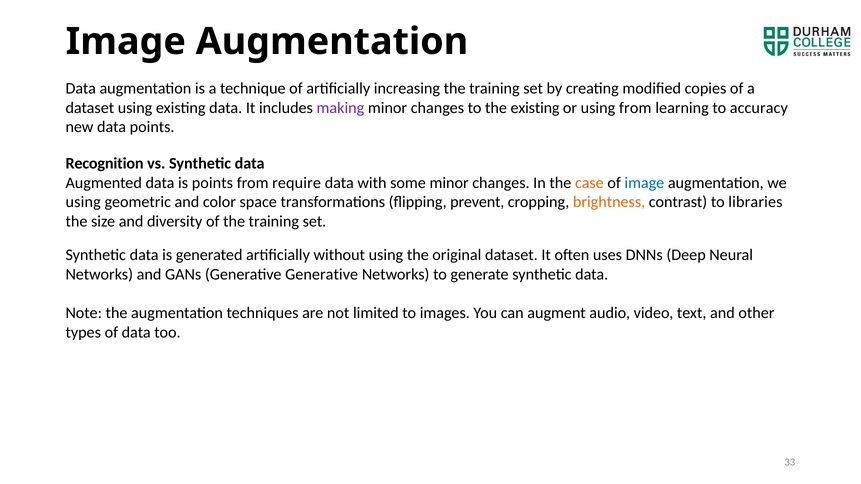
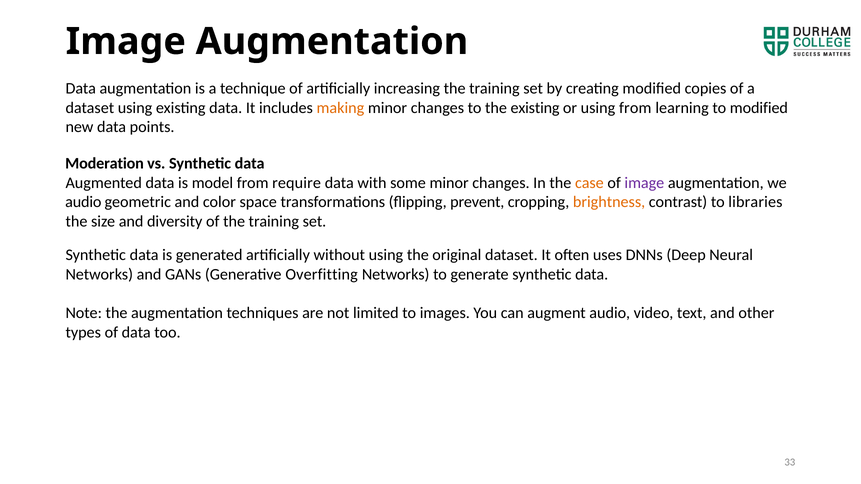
making colour: purple -> orange (340, 108)
to accuracy: accuracy -> modified (759, 108)
Recognition: Recognition -> Moderation (105, 164)
is points: points -> model (212, 183)
image colour: blue -> purple (644, 183)
using: using -> audio (83, 202)
Generative Generative: Generative -> Overfitting (322, 275)
